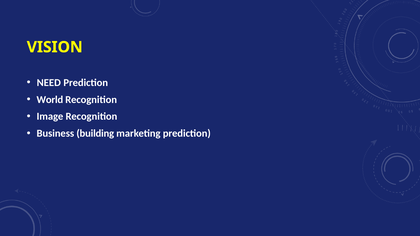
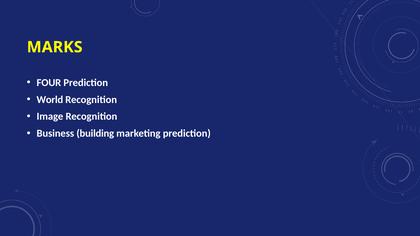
VISION: VISION -> MARKS (55, 47)
NEED: NEED -> FOUR (49, 83)
